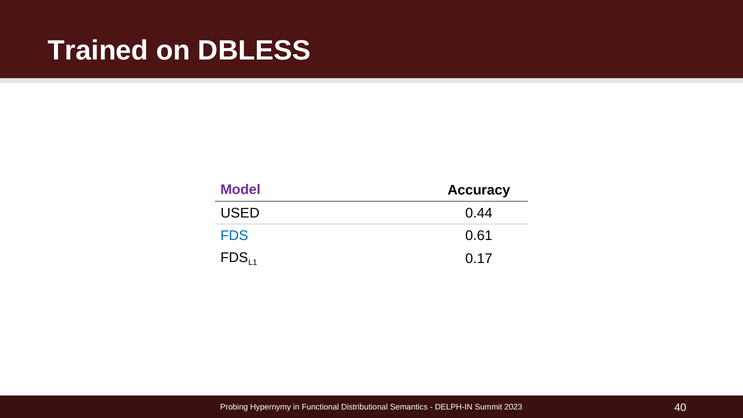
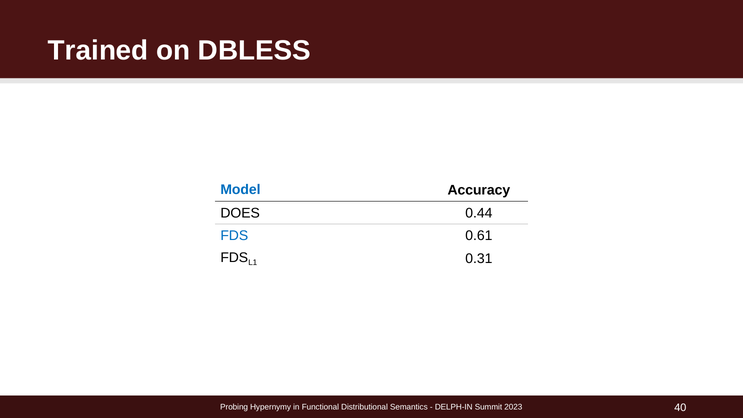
Model colour: purple -> blue (240, 190)
USED: USED -> DOES (240, 213)
0.17: 0.17 -> 0.31 (479, 258)
